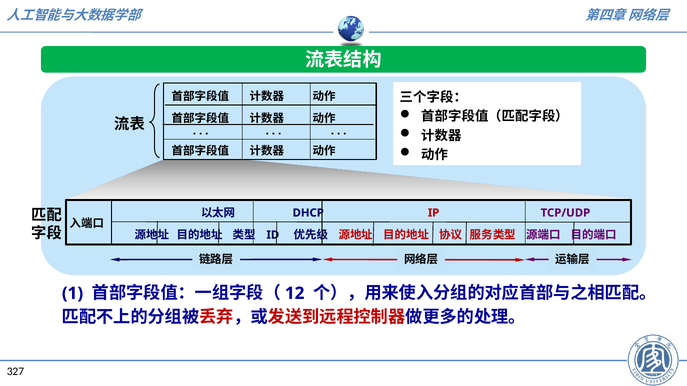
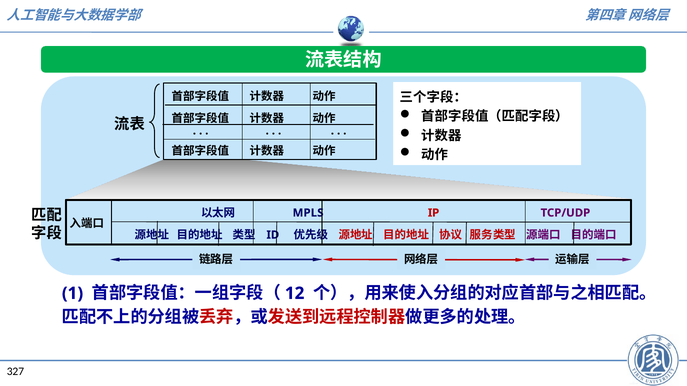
DHCP: DHCP -> MPLS (308, 213)
